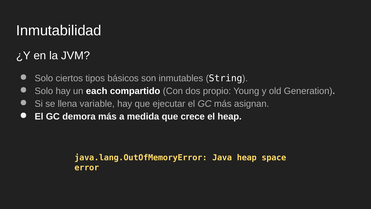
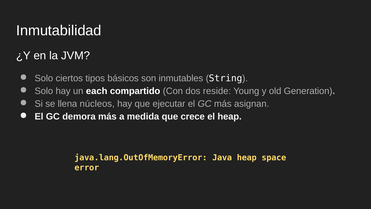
propio: propio -> reside (217, 91)
variable: variable -> núcleos (97, 104)
